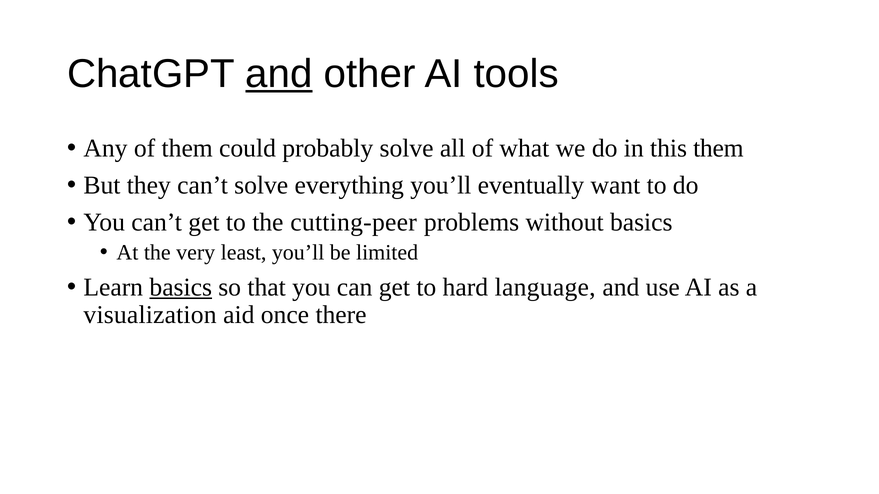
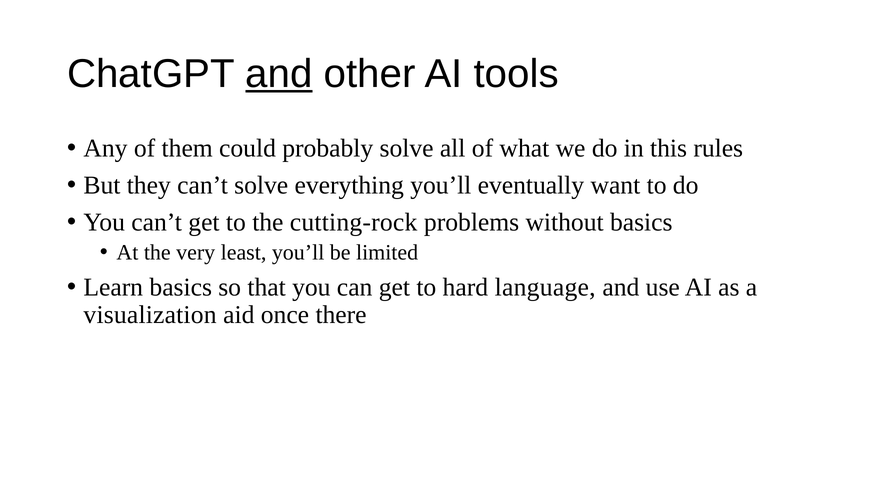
this them: them -> rules (718, 149)
cutting-peer: cutting-peer -> cutting-rock (354, 222)
basics underline: present -> none (181, 287)
